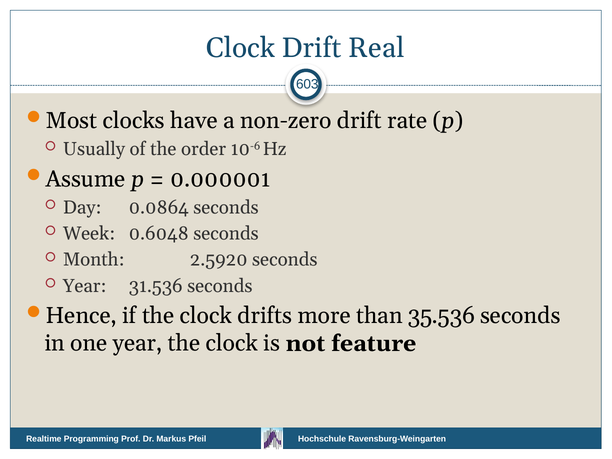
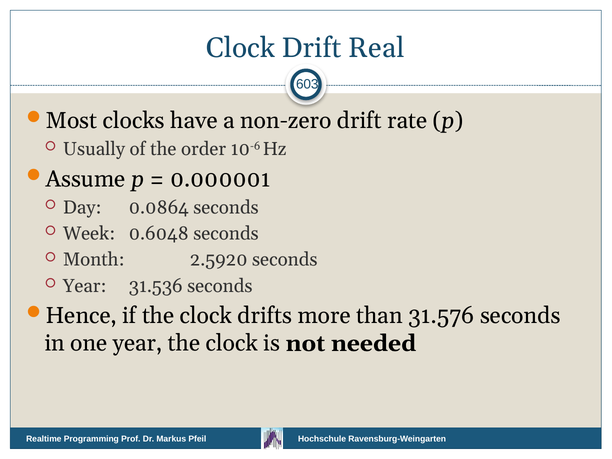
35.536: 35.536 -> 31.576 (441, 316)
feature: feature -> needed (374, 343)
